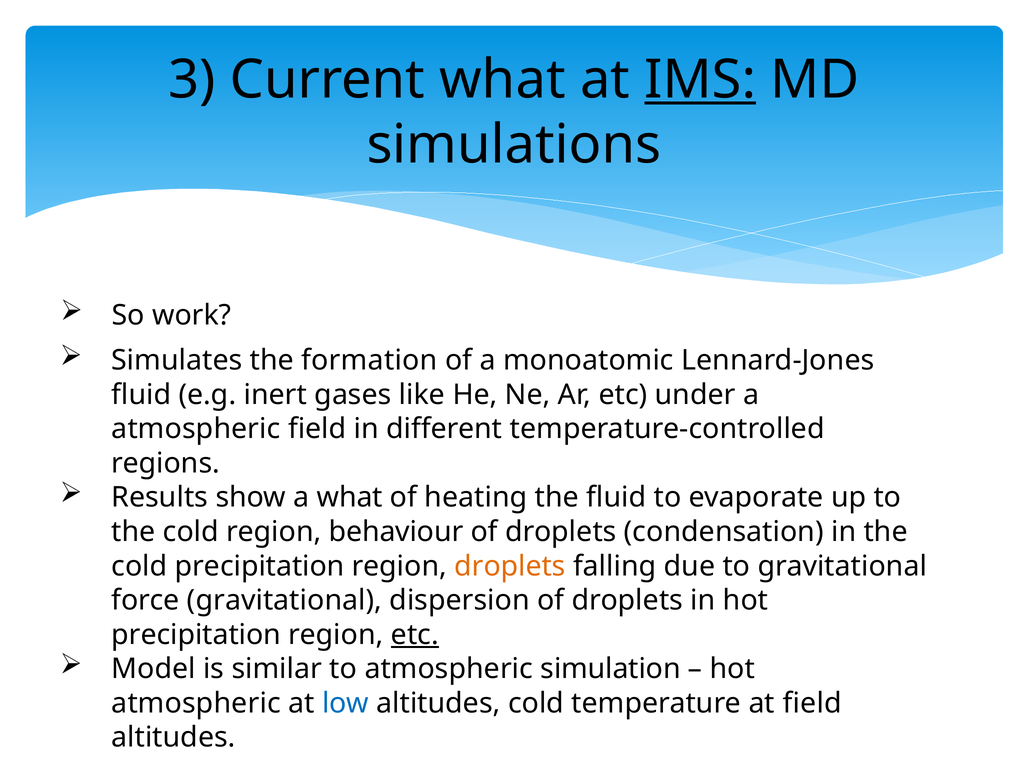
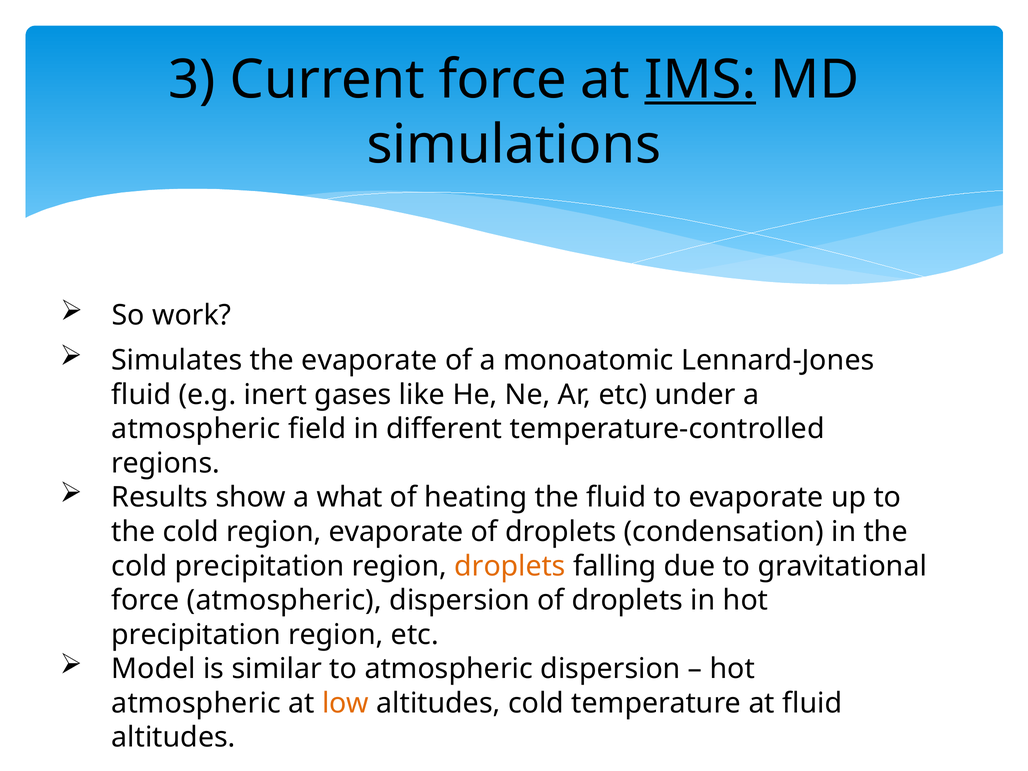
Current what: what -> force (503, 80)
the formation: formation -> evaporate (369, 360)
region behaviour: behaviour -> evaporate (396, 532)
force gravitational: gravitational -> atmospheric (284, 600)
etc underline: present -> none (415, 635)
to atmospheric simulation: simulation -> dispersion (611, 669)
low colour: blue -> orange (346, 703)
at field: field -> fluid (812, 703)
